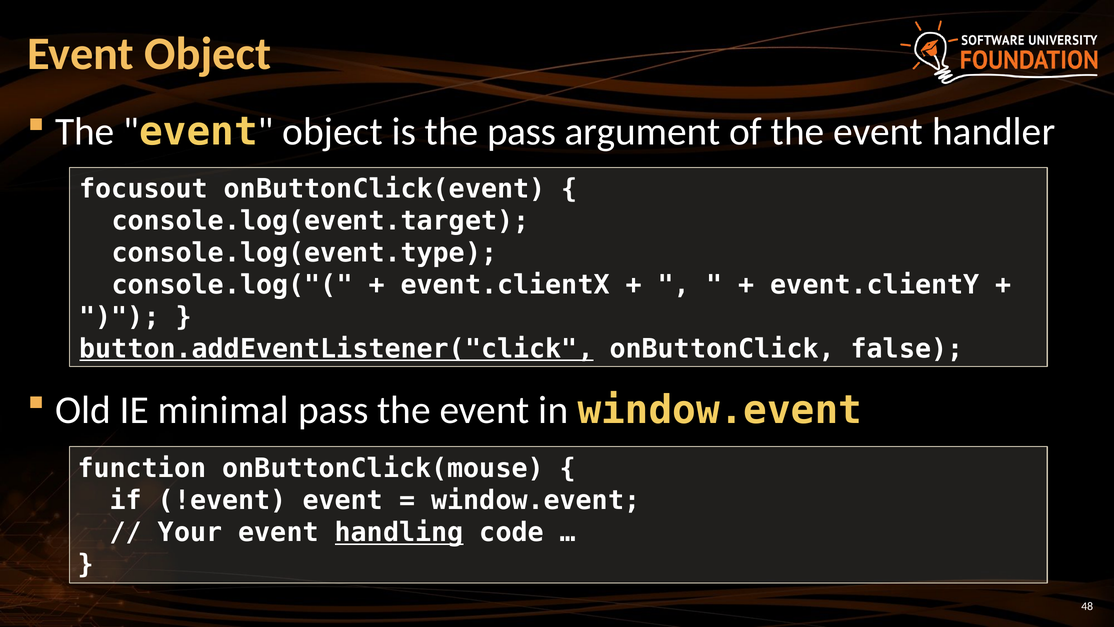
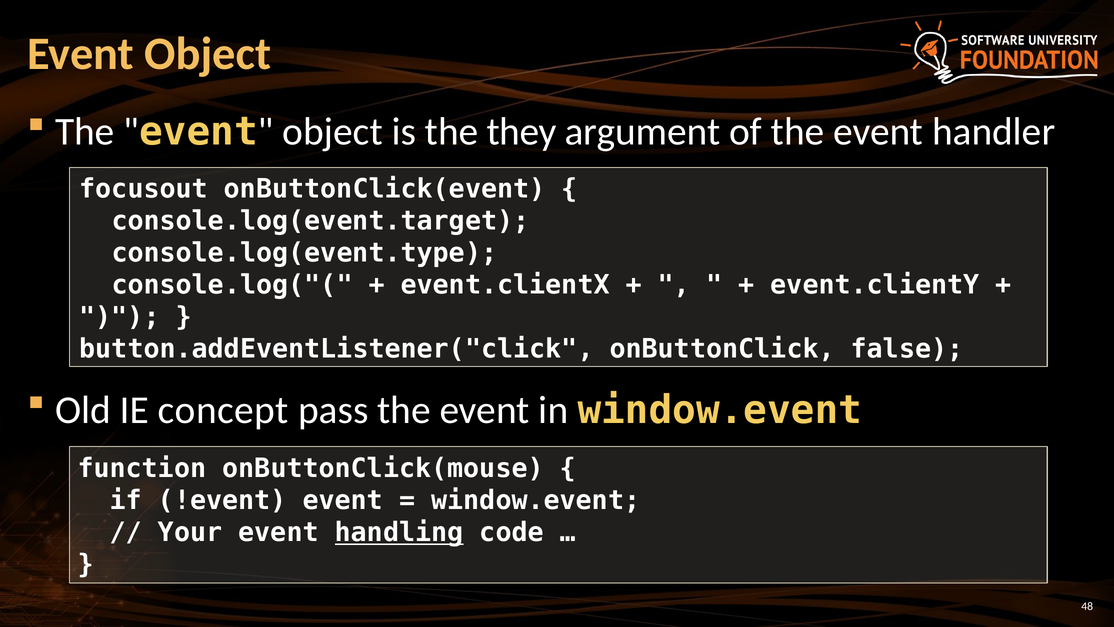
the pass: pass -> they (522, 132)
button.addEventListener("click underline: present -> none (336, 349)
minimal: minimal -> concept (223, 410)
